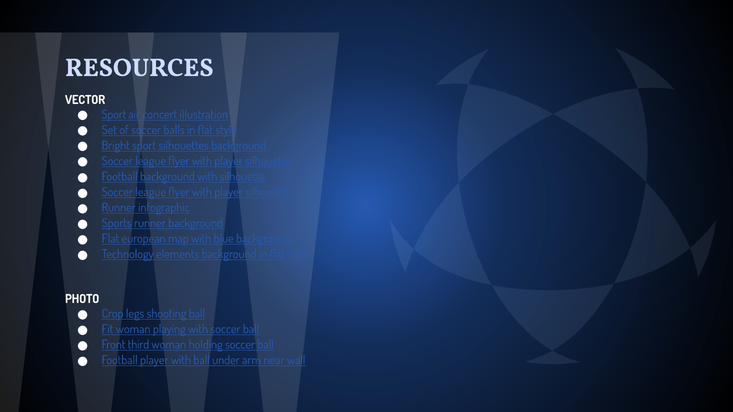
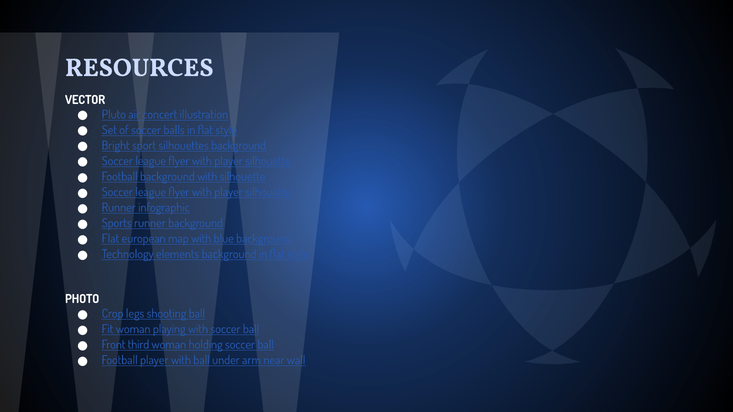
Sport: Sport -> Pluto (114, 115)
